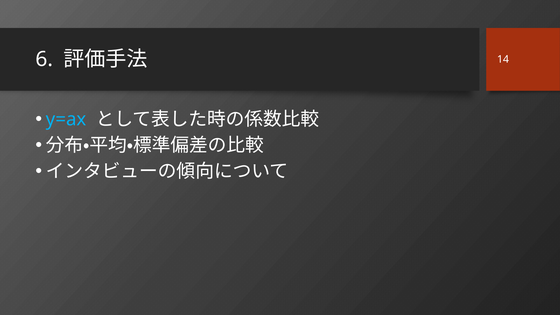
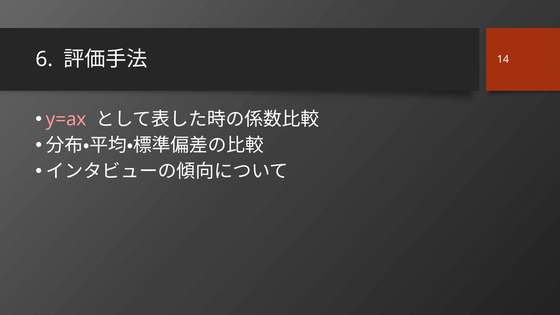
y=ax colour: light blue -> pink (66, 119)
